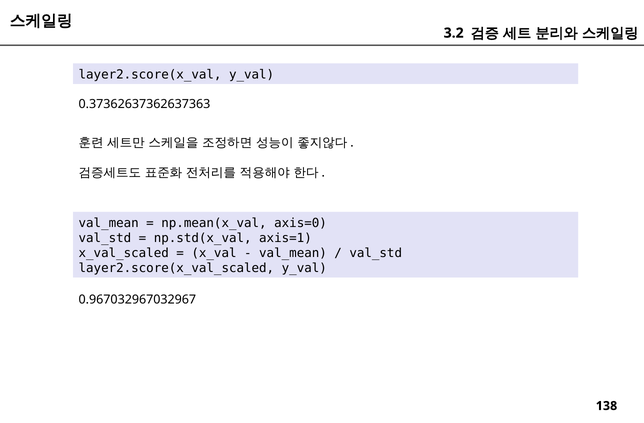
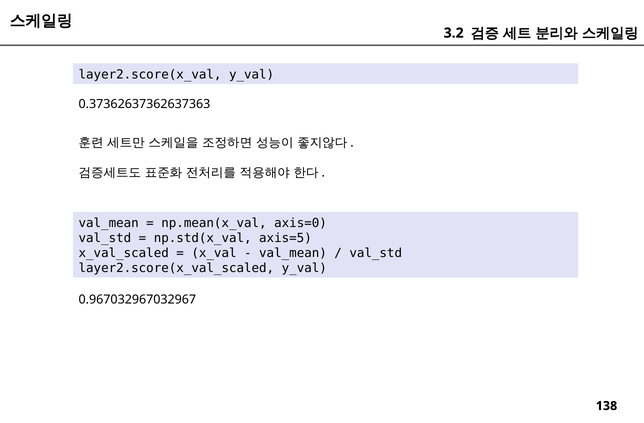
axis=1: axis=1 -> axis=5 (285, 238)
